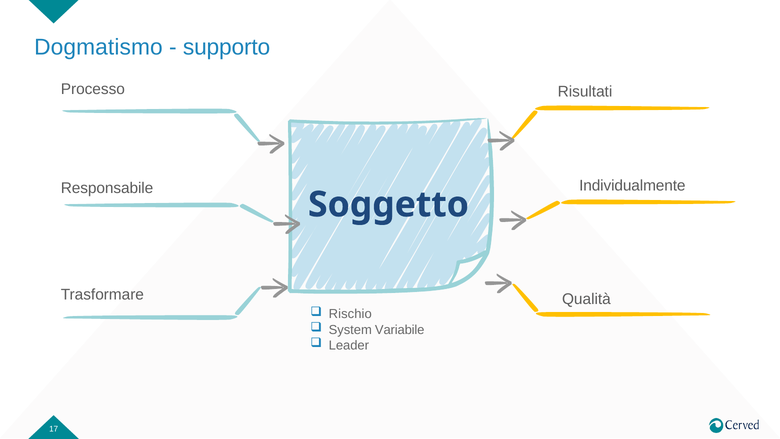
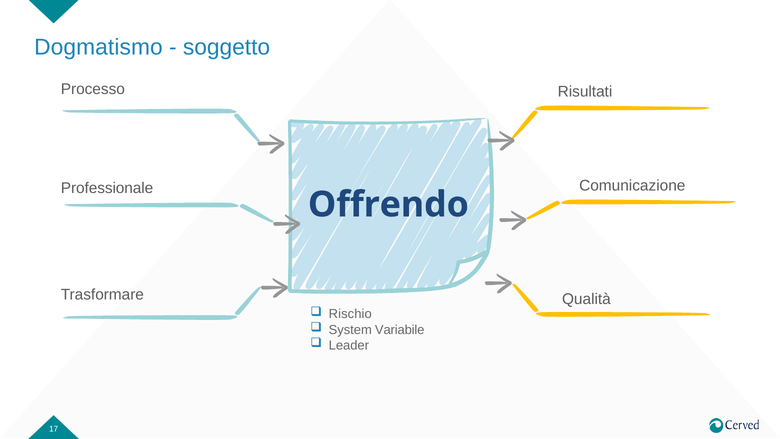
supporto: supporto -> soggetto (226, 47)
Individualmente: Individualmente -> Comunicazione (632, 185)
Responsabile: Responsabile -> Professionale (107, 188)
Soggetto: Soggetto -> Offrendo (388, 204)
